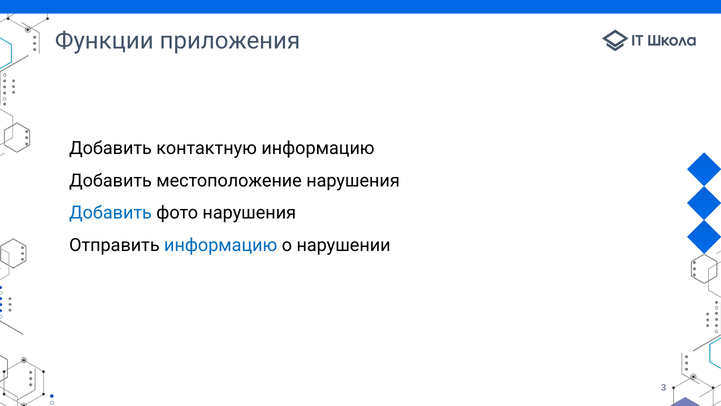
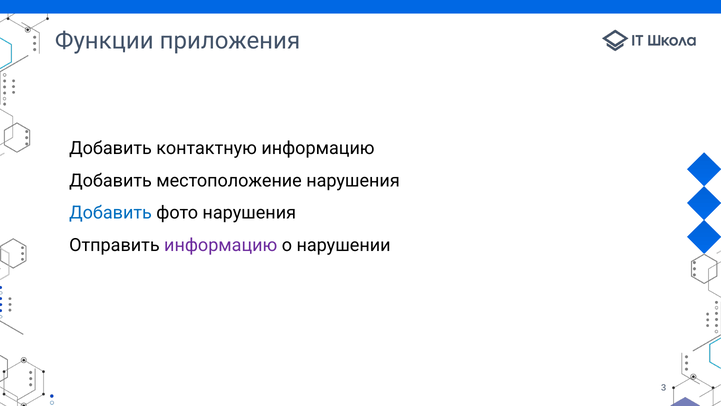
информацию colour: blue -> purple (221, 245)
